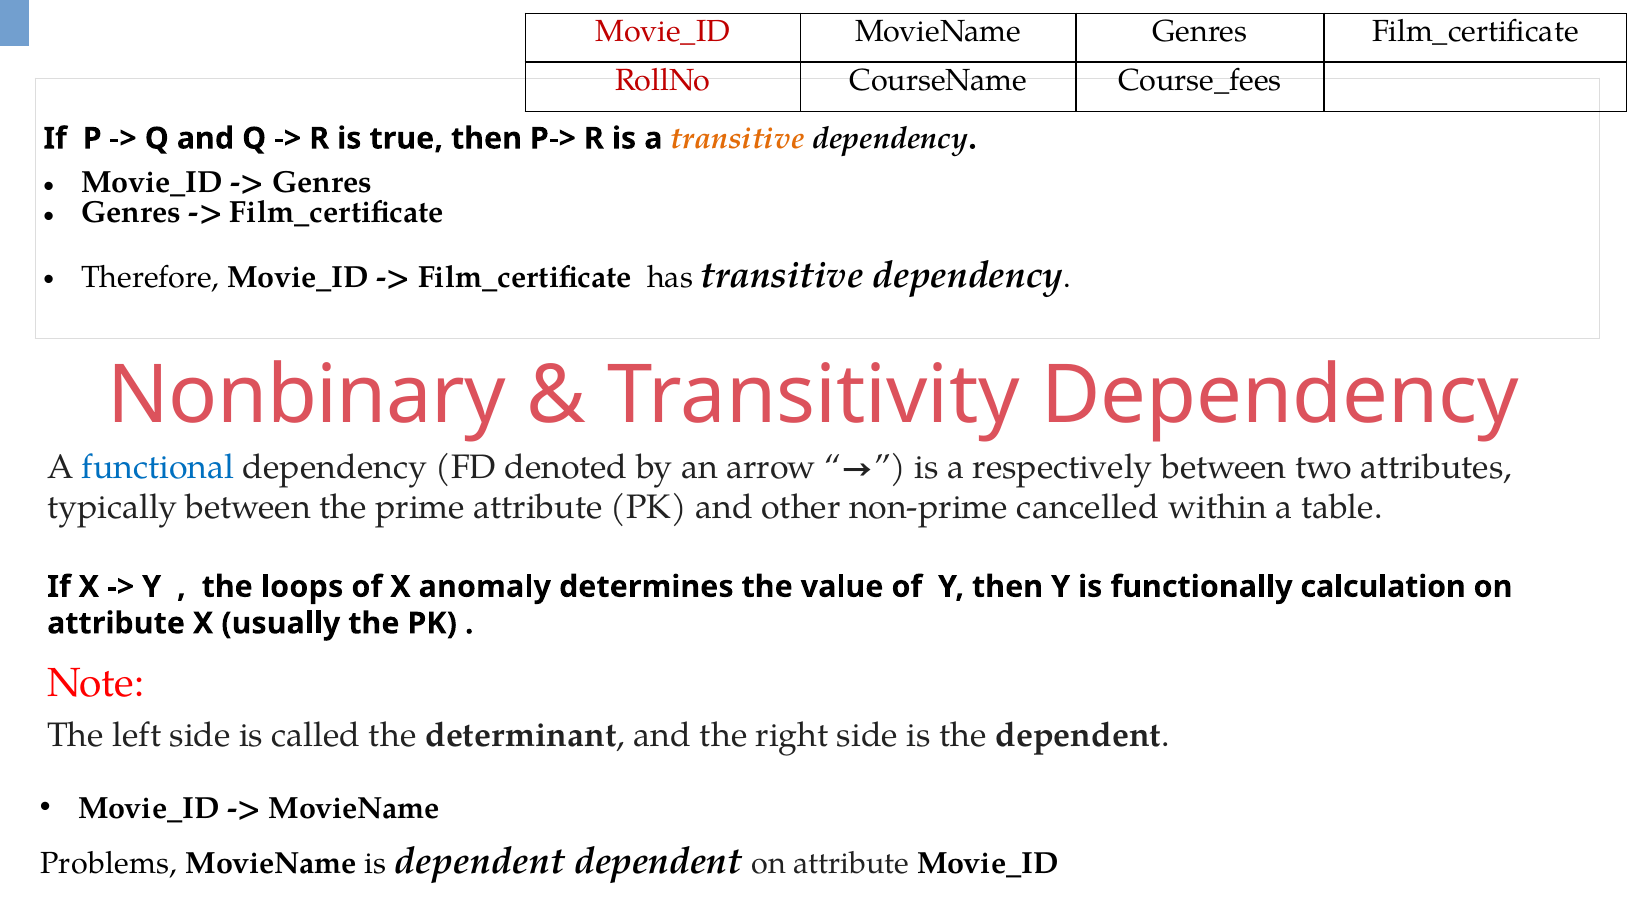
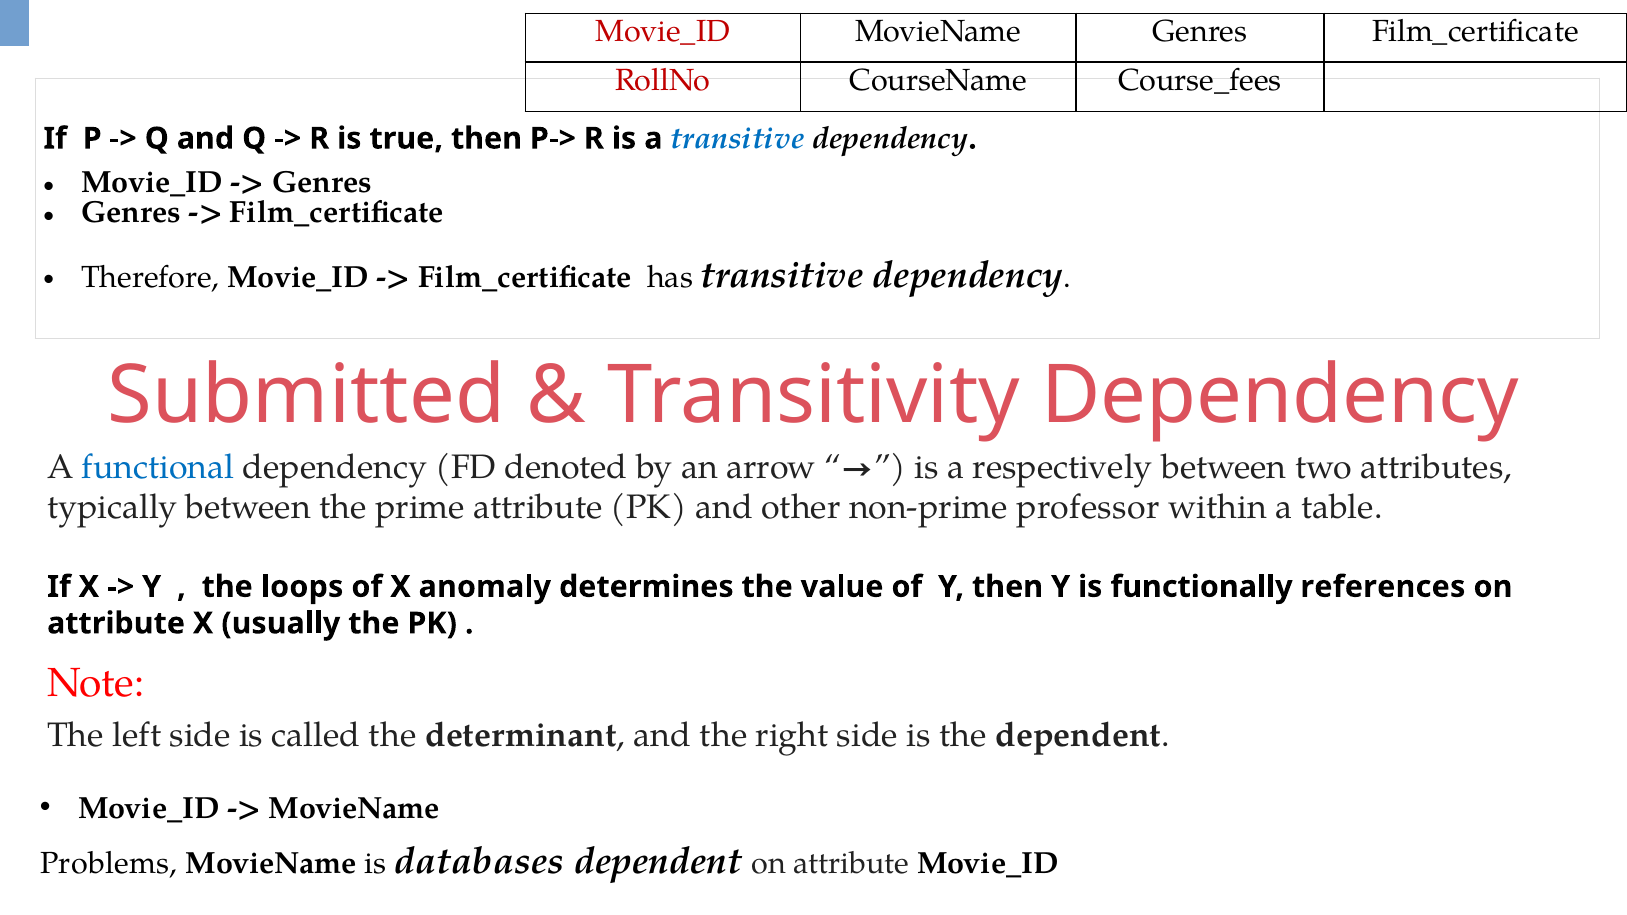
transitive colour: orange -> blue (738, 139)
Nonbinary: Nonbinary -> Submitted (306, 396)
cancelled: cancelled -> professor (1088, 508)
calculation: calculation -> references (1383, 587)
is dependent: dependent -> databases (480, 862)
